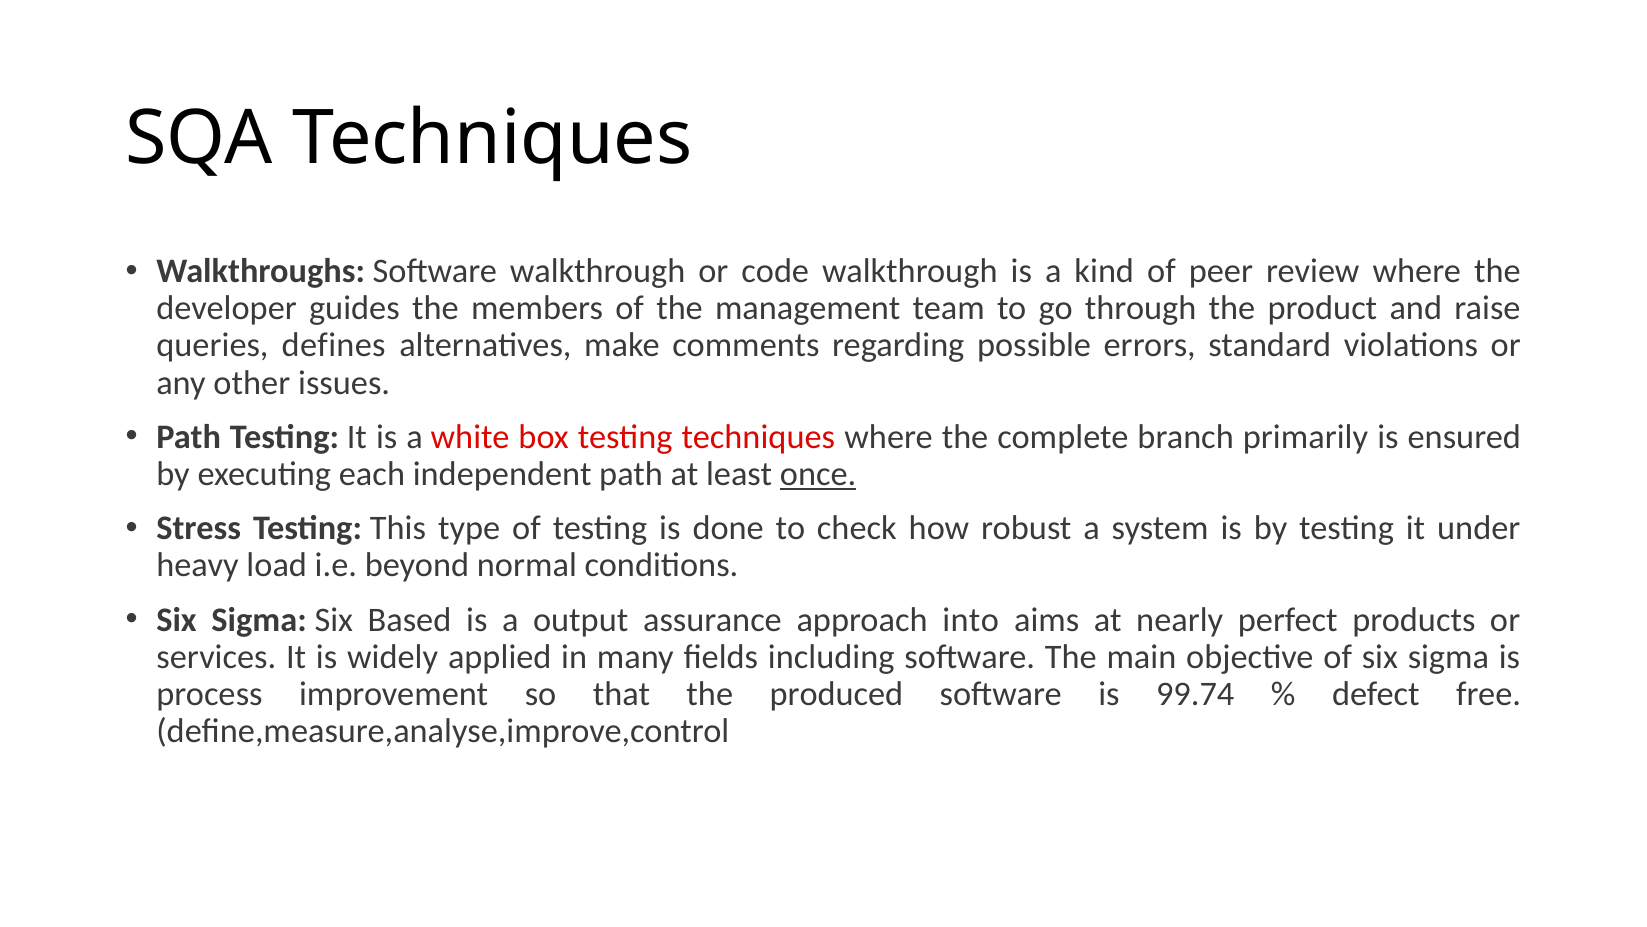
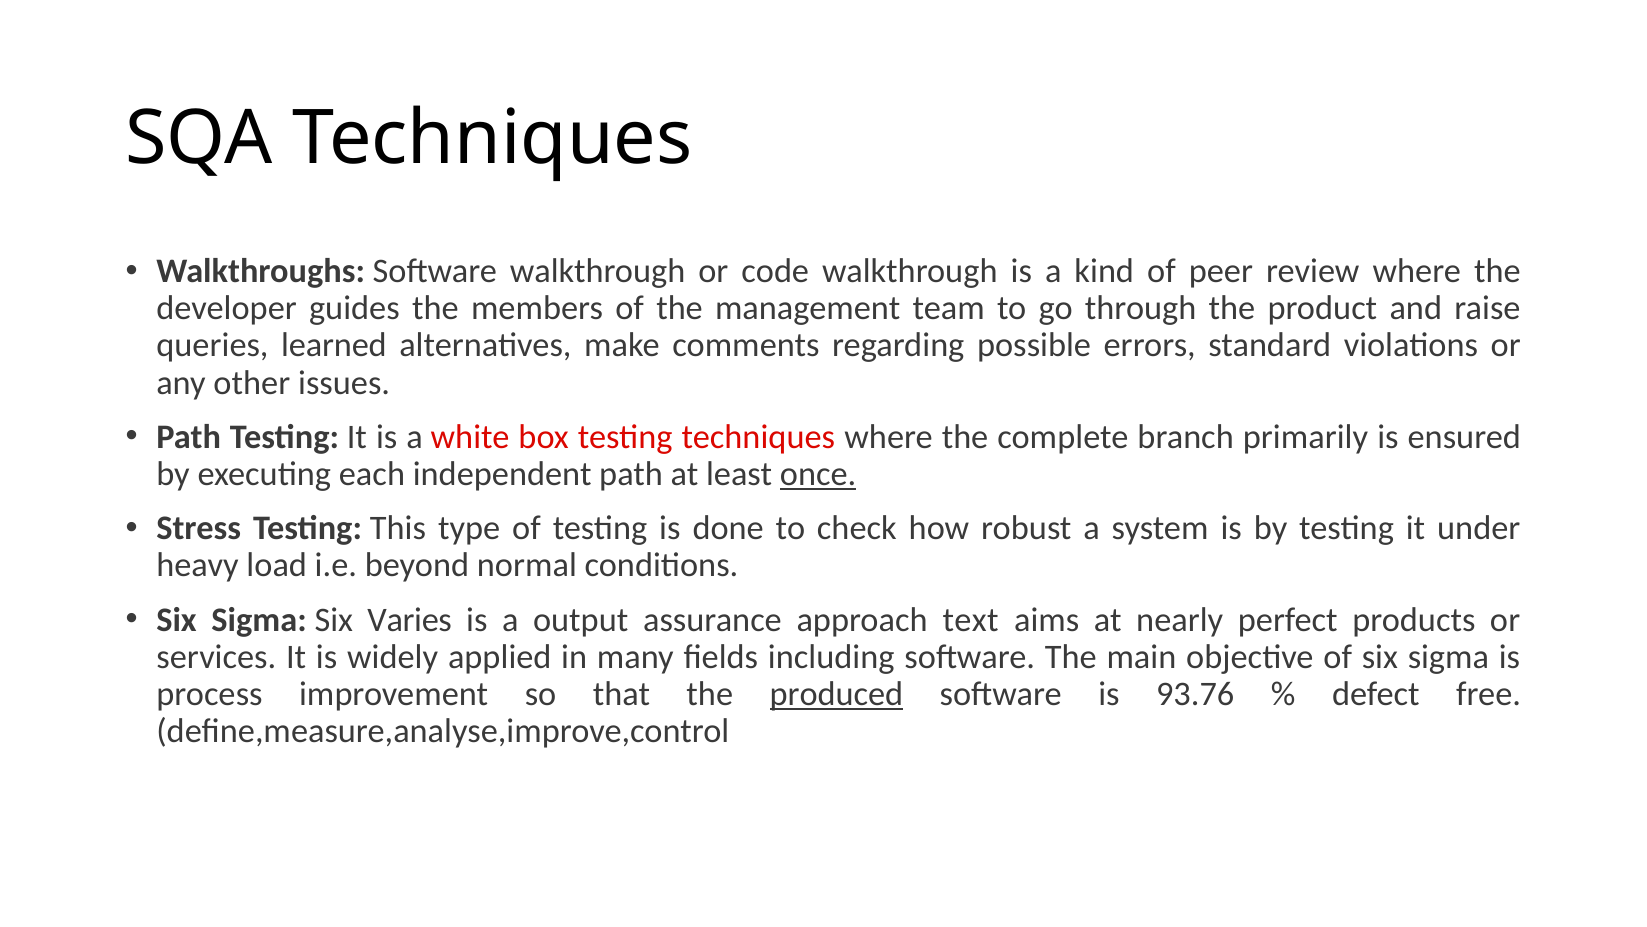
defines: defines -> learned (334, 345)
Based: Based -> Varies (410, 620)
into: into -> text (971, 620)
produced underline: none -> present (836, 694)
99.74: 99.74 -> 93.76 (1195, 694)
